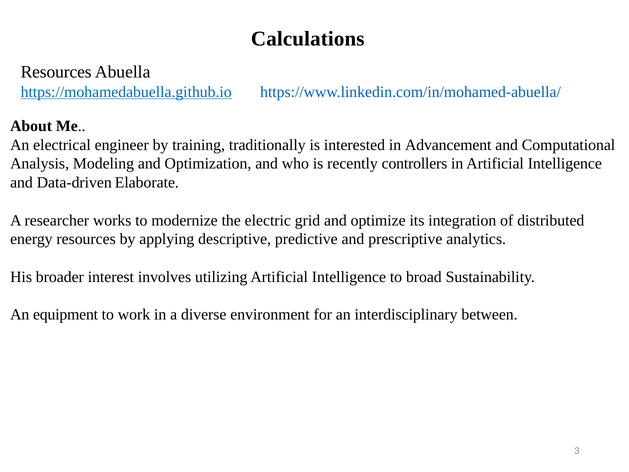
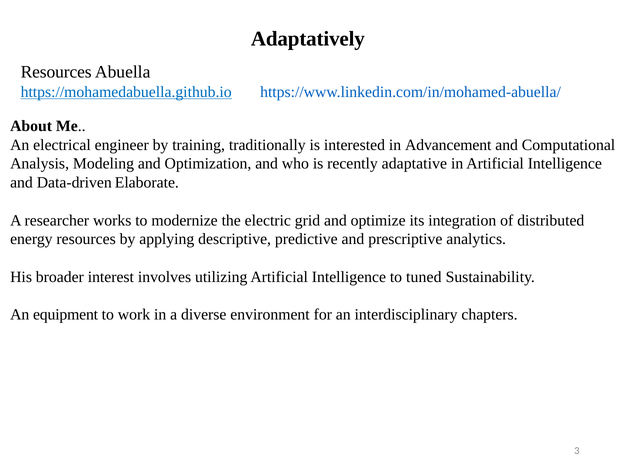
Calculations: Calculations -> Adaptatively (308, 39)
controllers: controllers -> adaptative (414, 164)
broad: broad -> tuned (424, 277)
between: between -> chapters (490, 315)
